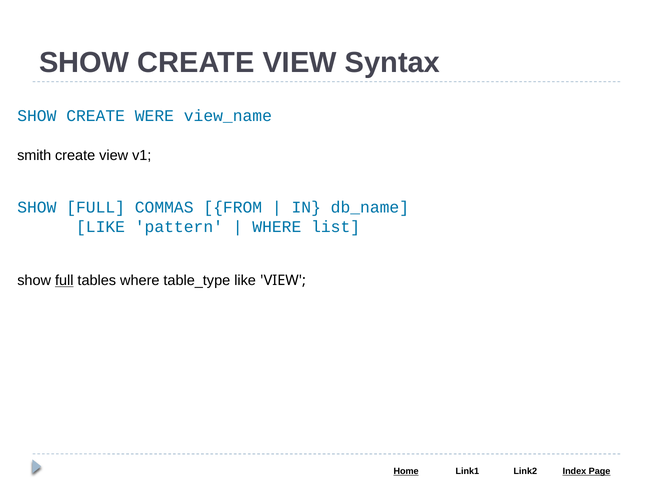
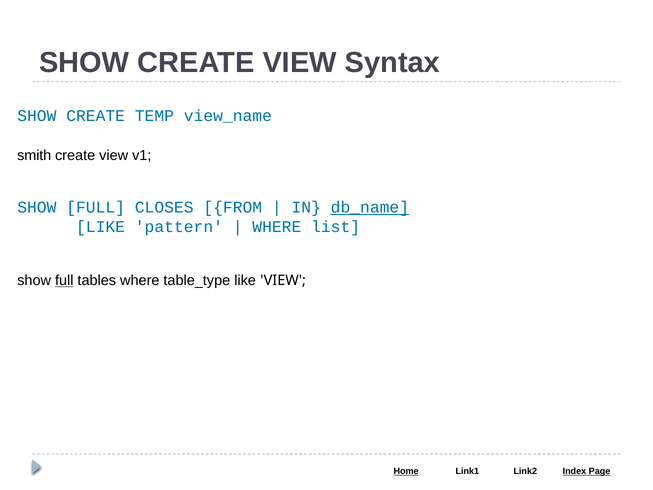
WERE: WERE -> TEMP (154, 116)
COMMAS: COMMAS -> CLOSES (164, 207)
db_name underline: none -> present (370, 207)
